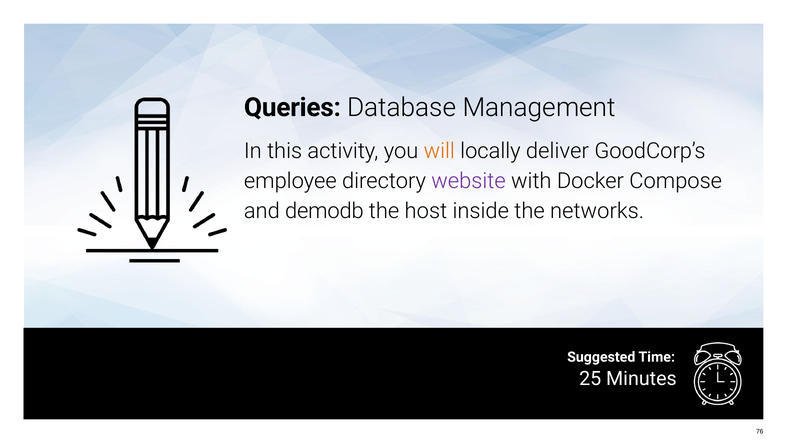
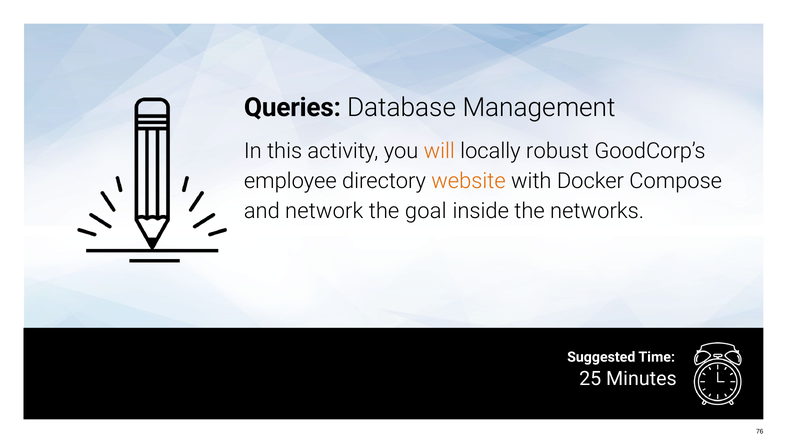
deliver: deliver -> robust (557, 151)
website colour: purple -> orange (469, 181)
demodb: demodb -> network (324, 211)
host: host -> goal (426, 211)
